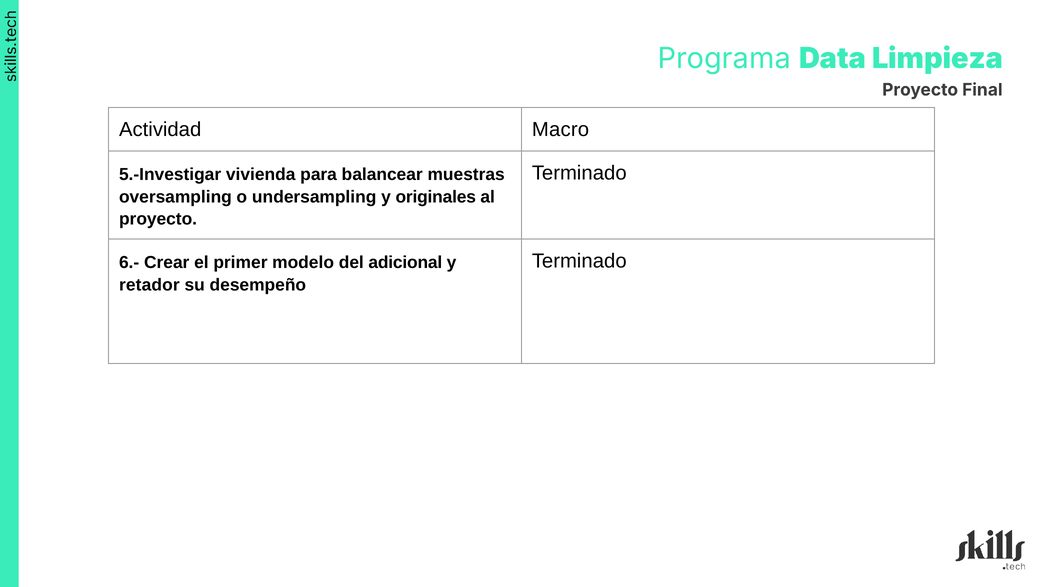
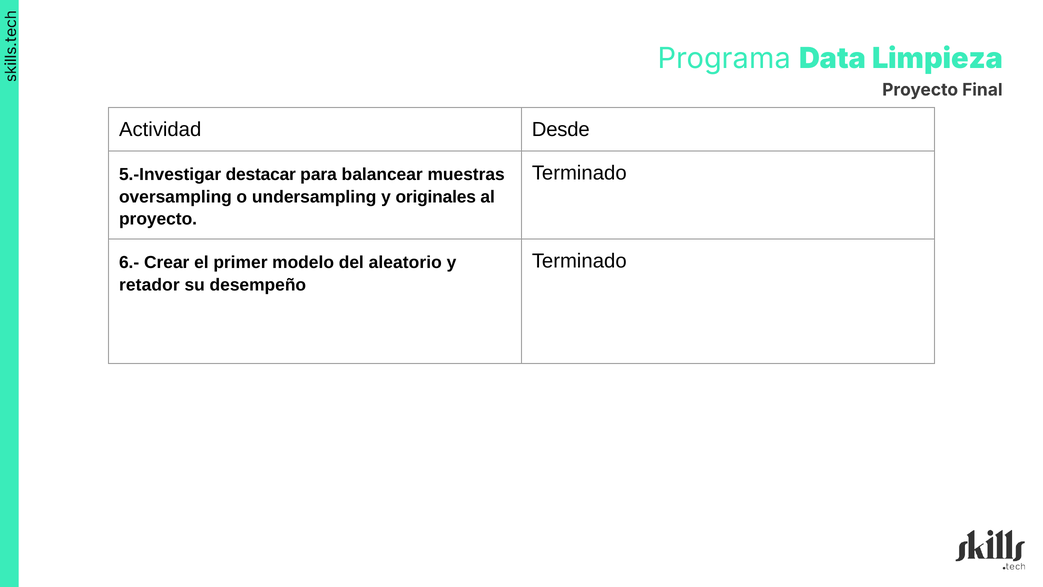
Macro: Macro -> Desde (561, 129)
vivienda: vivienda -> destacar (261, 174)
adicional: adicional -> aleatorio (405, 262)
